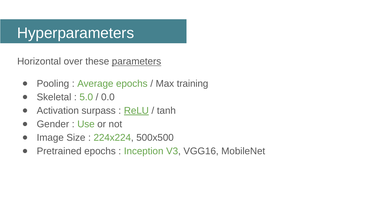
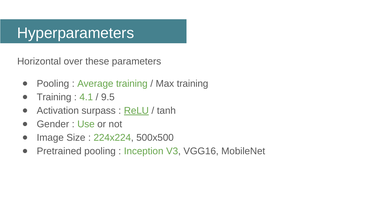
parameters underline: present -> none (137, 61)
Average epochs: epochs -> training (132, 83)
Skeletal: Skeletal -> Training (54, 97)
5.0: 5.0 -> 4.1 (86, 97)
0.0: 0.0 -> 9.5 (108, 97)
Pretrained epochs: epochs -> pooling (100, 151)
